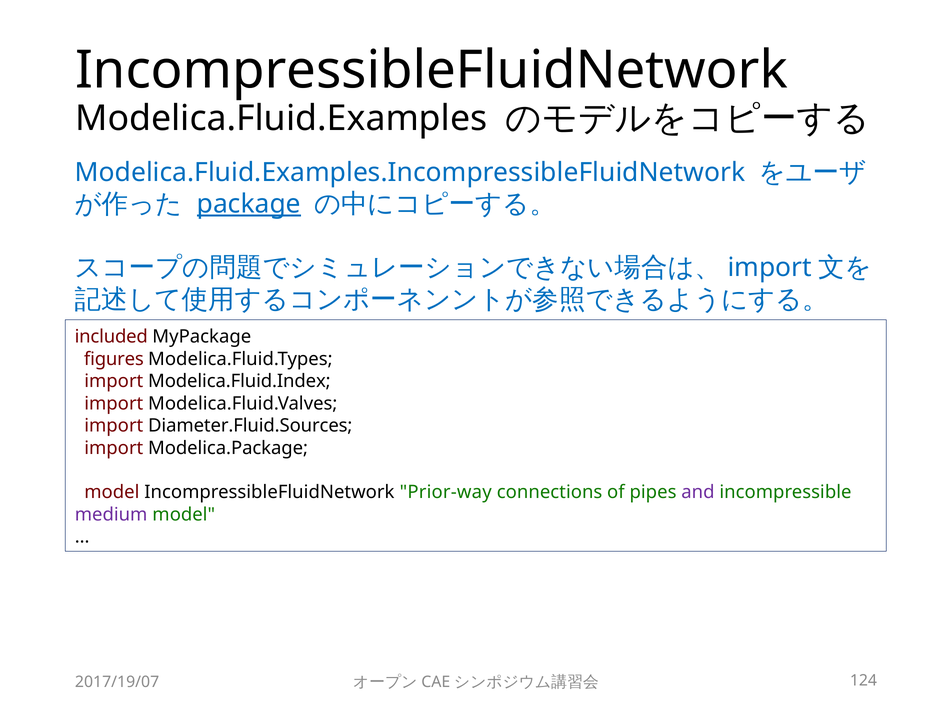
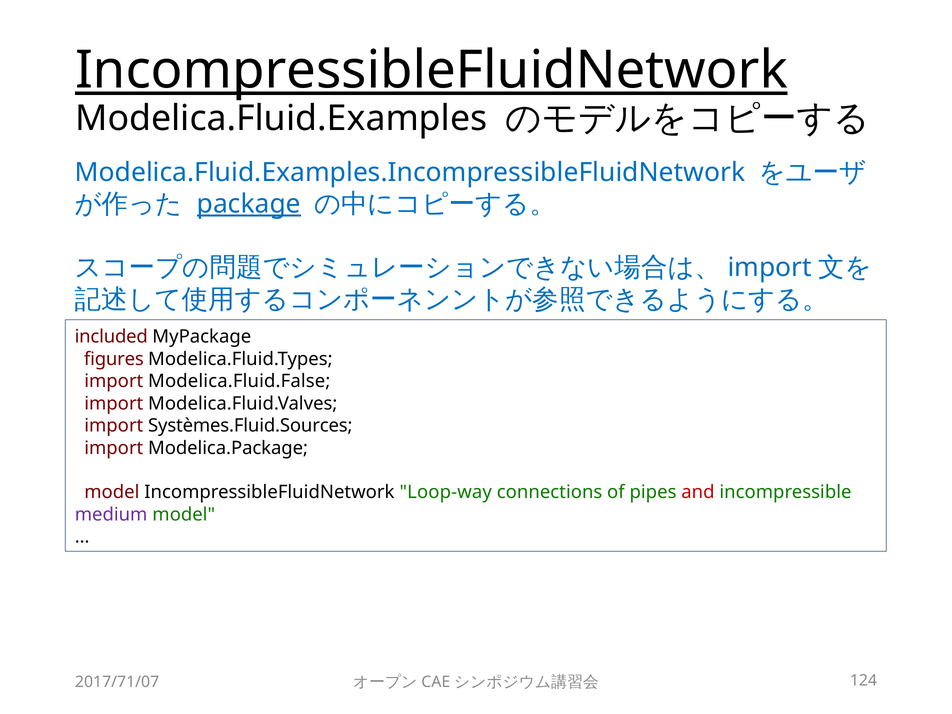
IncompressibleFluidNetwork underline: none -> present (431, 70)
Modelica.Fluid.Index: Modelica.Fluid.Index -> Modelica.Fluid.False (239, 381)
Diameter.Fluid.Sources: Diameter.Fluid.Sources -> Systèmes.Fluid.Sources (250, 426)
Prior-way: Prior-way -> Loop-way (446, 492)
and colour: purple -> red (698, 492)
2017/19/07: 2017/19/07 -> 2017/71/07 (117, 682)
